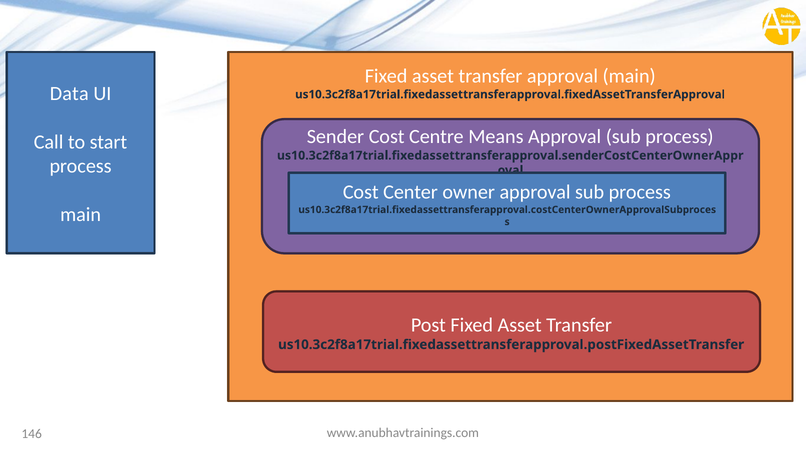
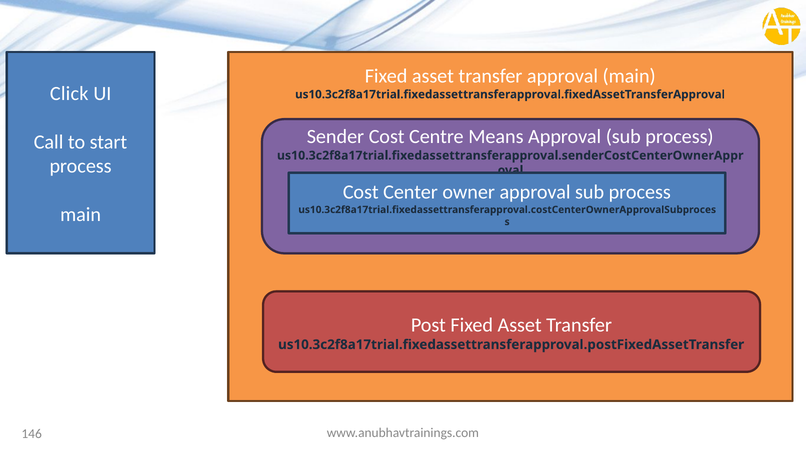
Data: Data -> Click (69, 94)
